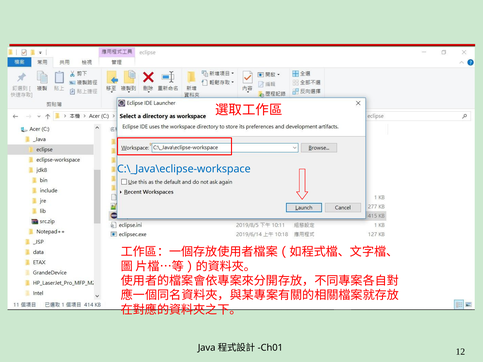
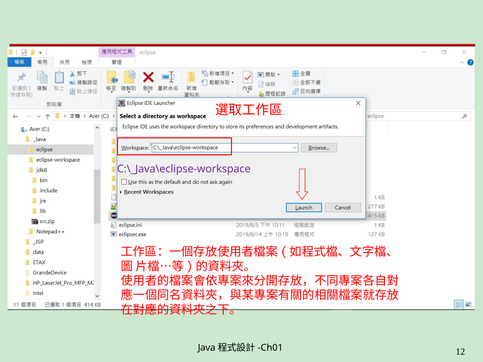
C:\_Java\eclipse-workspace colour: blue -> purple (184, 169)
